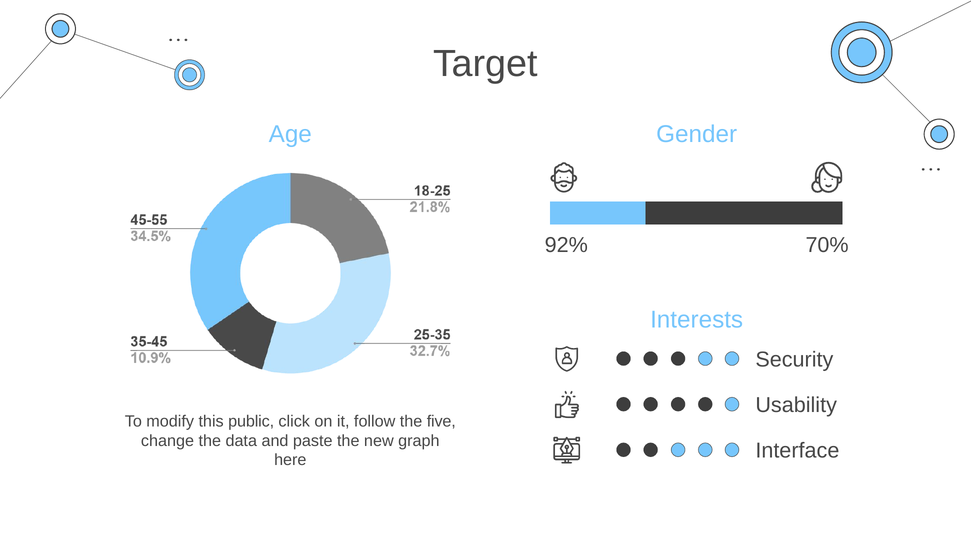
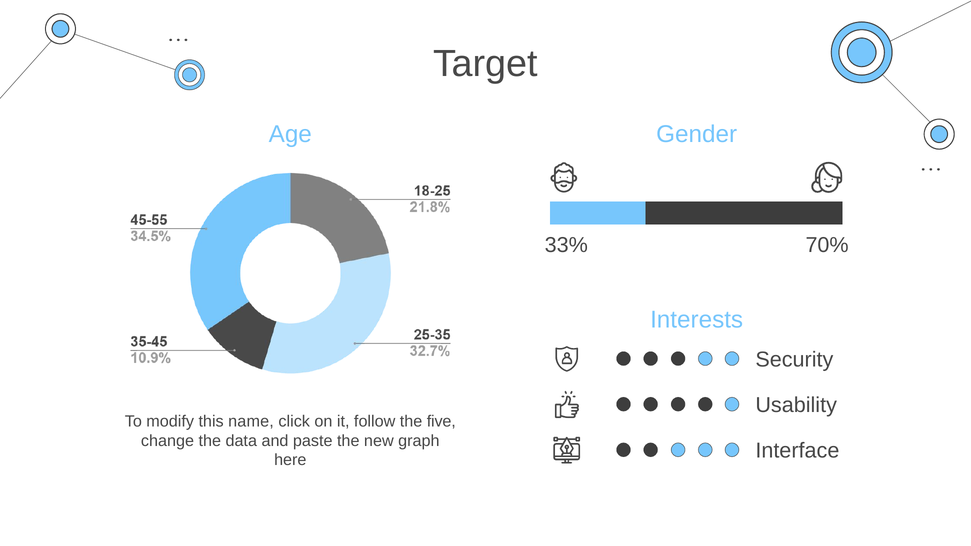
92%: 92% -> 33% (566, 245)
public: public -> name (251, 421)
